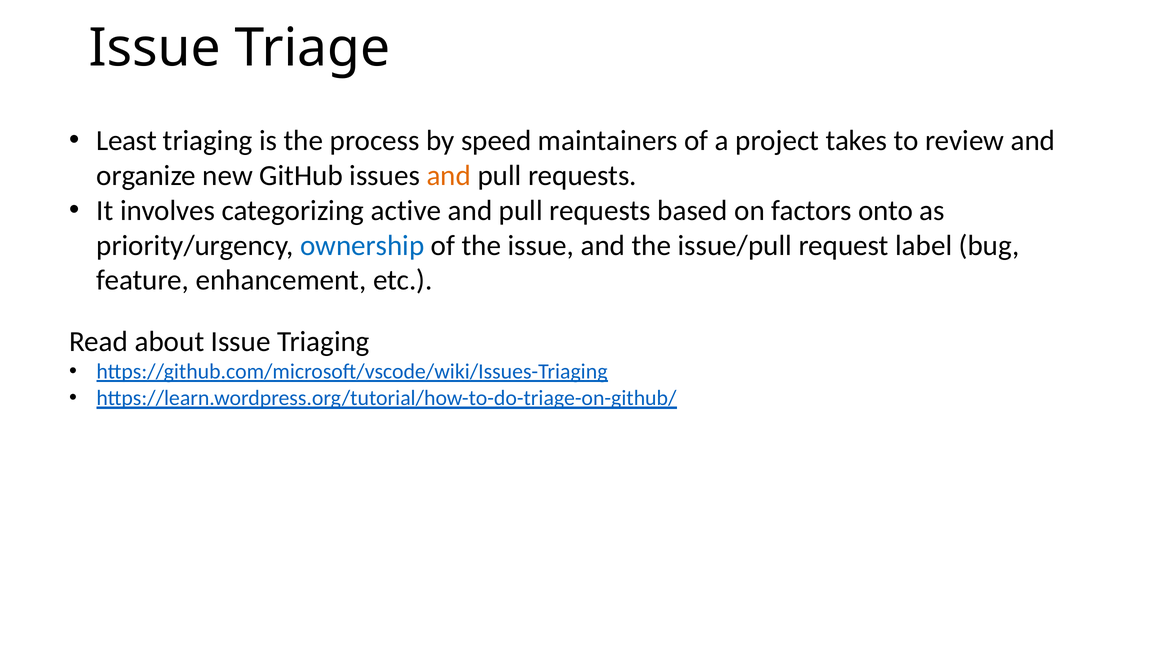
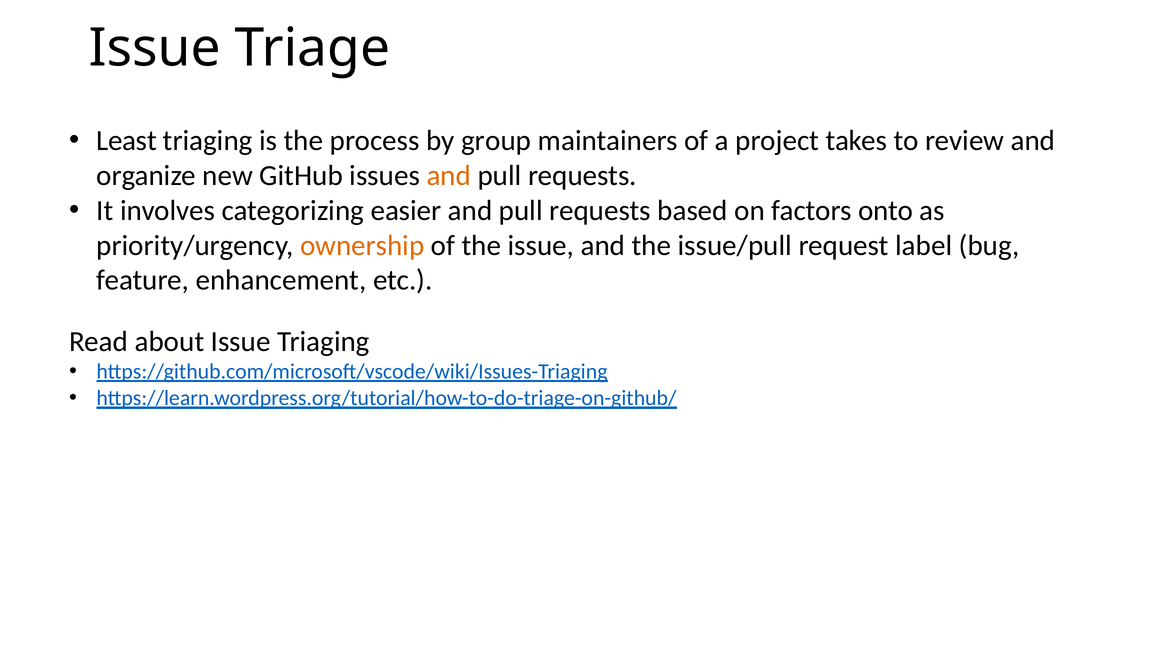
speed: speed -> group (496, 141)
active: active -> easier (406, 210)
ownership colour: blue -> orange (362, 245)
